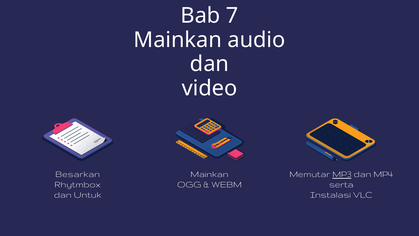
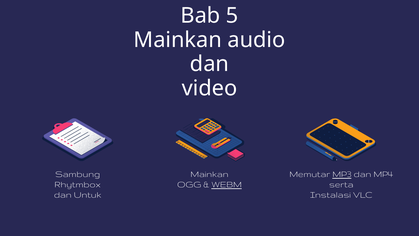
7: 7 -> 5 (232, 16)
Besarkan: Besarkan -> Sambung (78, 174)
WEBM underline: none -> present (227, 184)
